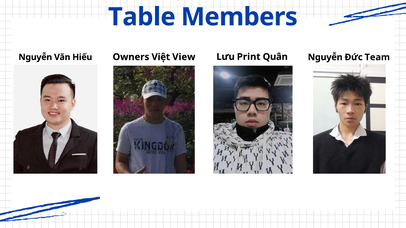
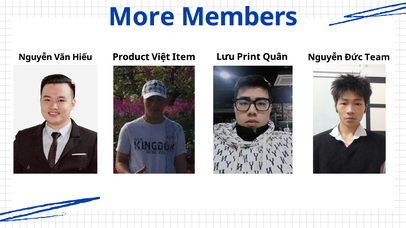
Table: Table -> More (142, 17)
Owners: Owners -> Product (131, 57)
View: View -> Item (184, 57)
